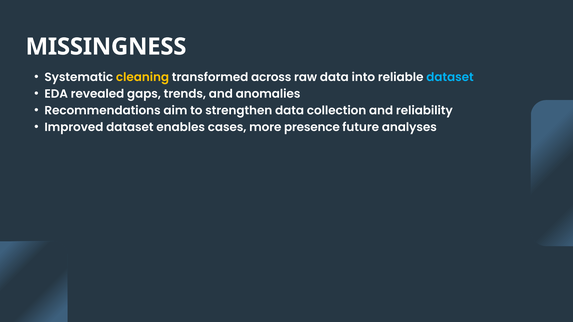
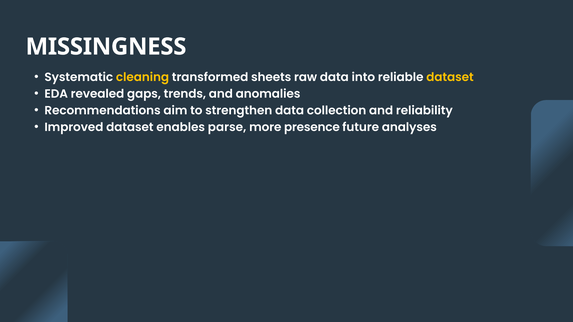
across: across -> sheets (271, 77)
dataset colour: light blue -> yellow (450, 77)
cases: cases -> parse (227, 127)
